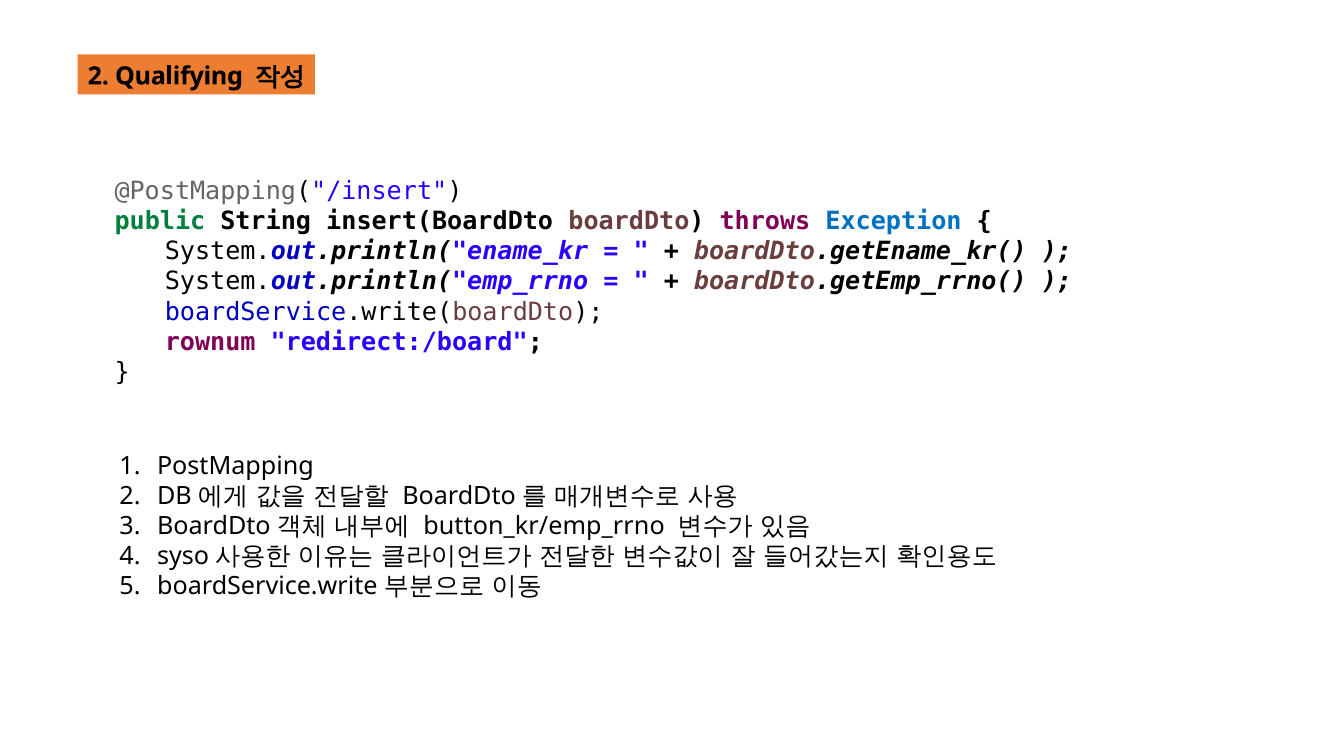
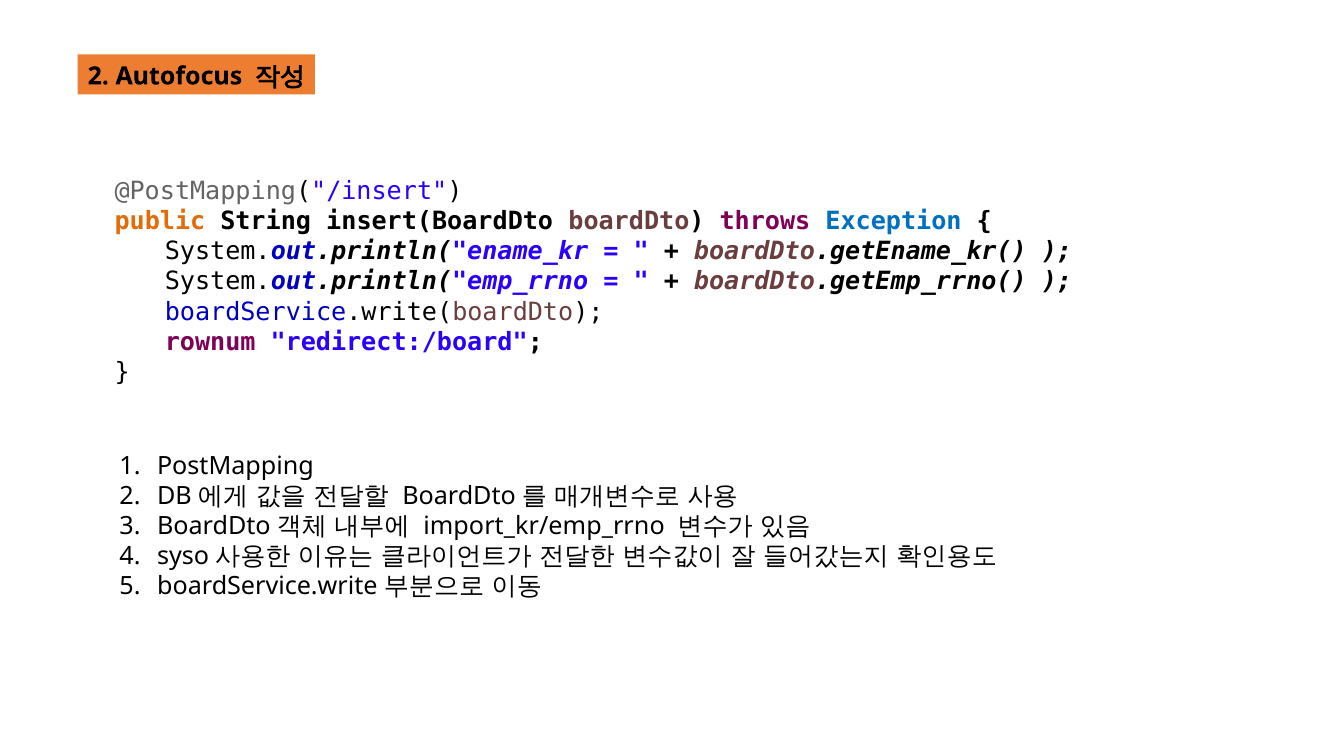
Qualifying: Qualifying -> Autofocus (179, 76)
public colour: green -> orange (160, 221)
button_kr/emp_rrno: button_kr/emp_rrno -> import_kr/emp_rrno (544, 526)
